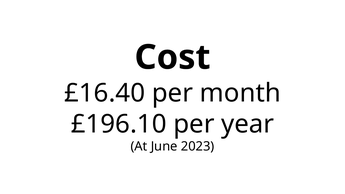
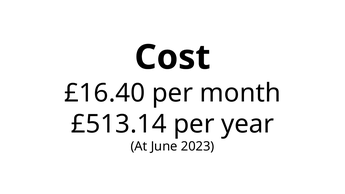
£196.10: £196.10 -> £513.14 (119, 124)
